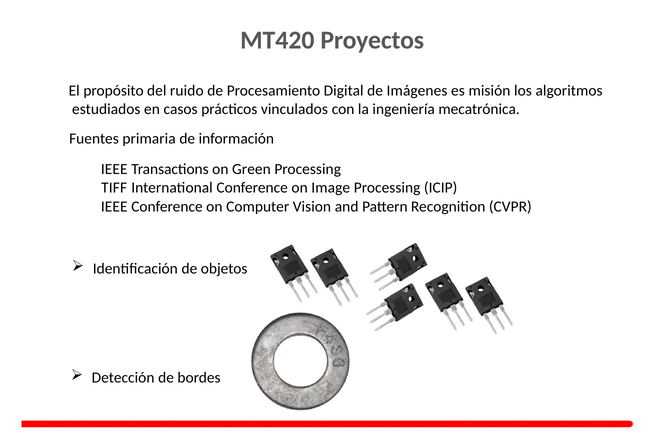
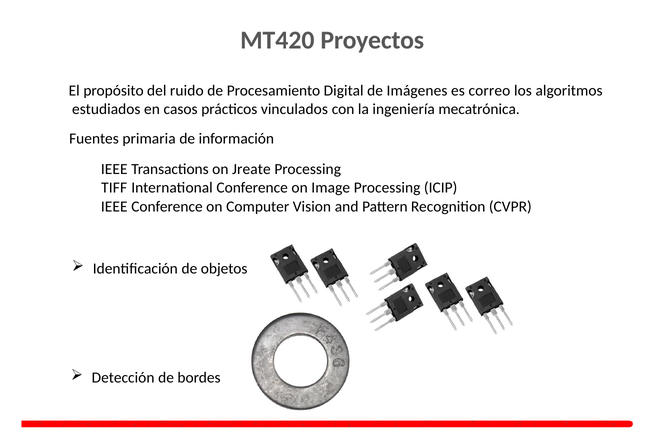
misión: misión -> correo (489, 91)
Green: Green -> Jreate (251, 169)
